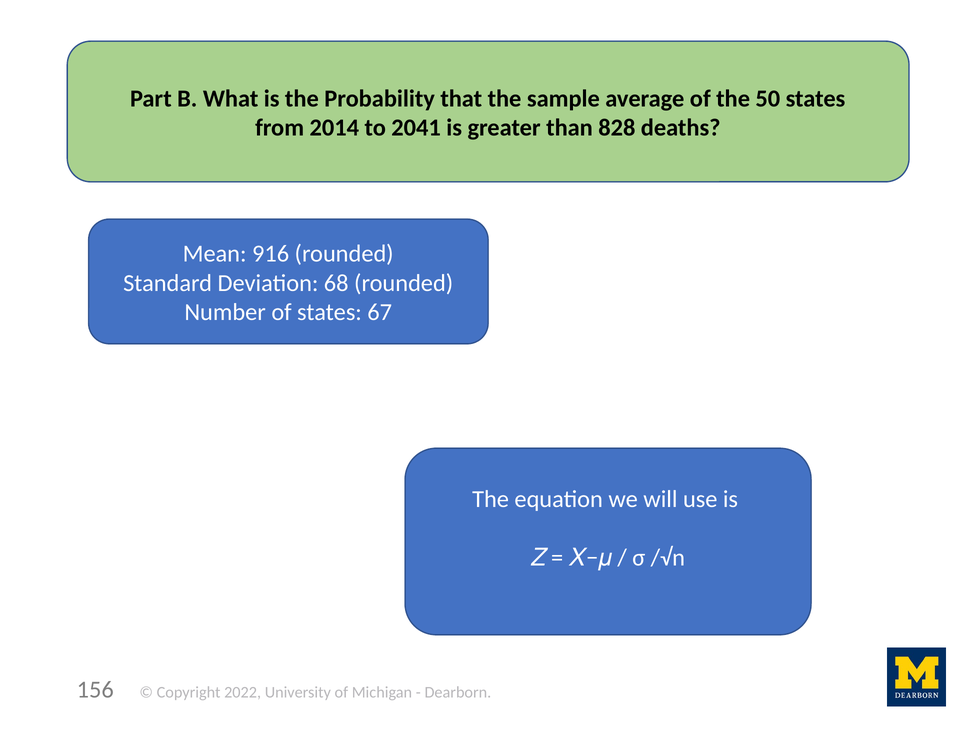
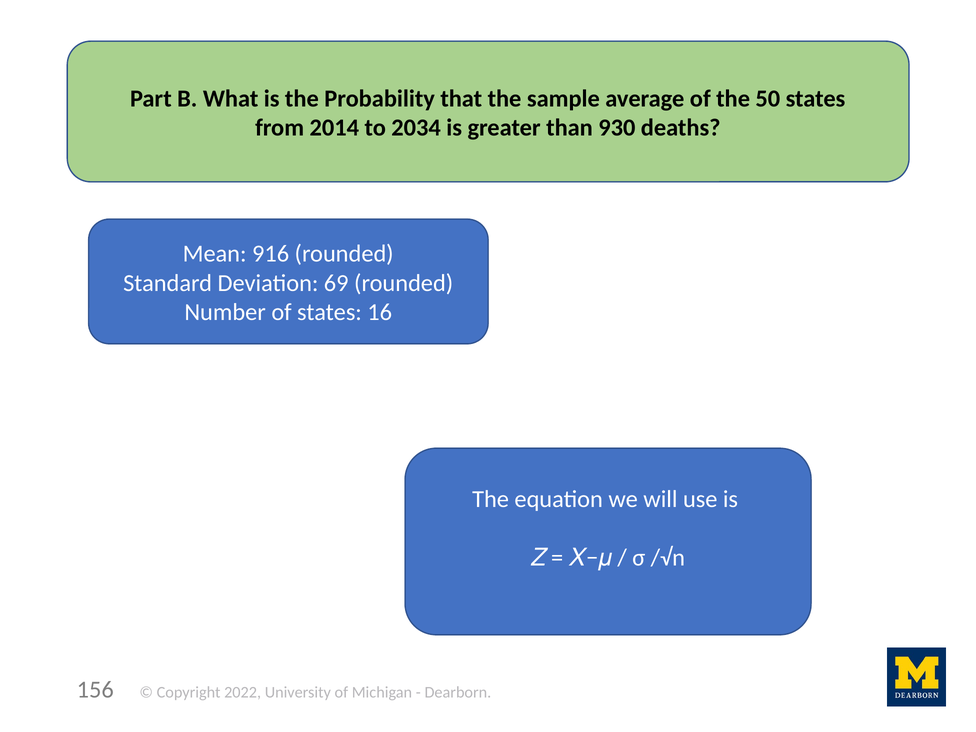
2041: 2041 -> 2034 (416, 128)
828: 828 -> 930 (617, 128)
68: 68 -> 69 (336, 283)
67: 67 -> 16 (380, 312)
